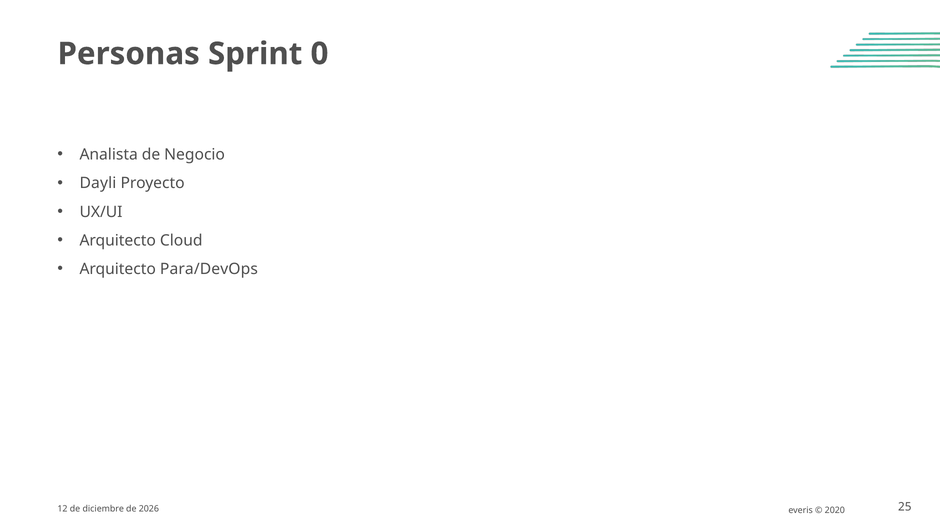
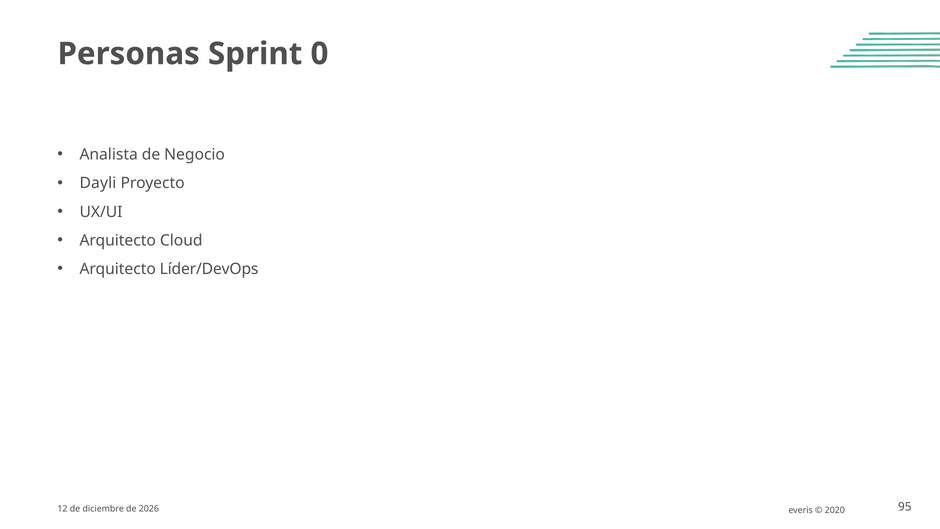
Para/DevOps: Para/DevOps -> Líder/DevOps (209, 269)
25: 25 -> 95 (905, 507)
